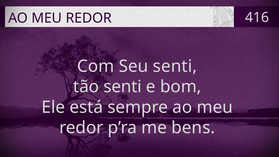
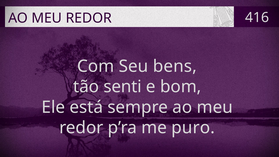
Seu senti: senti -> bens (175, 66)
bens: bens -> puro (193, 128)
